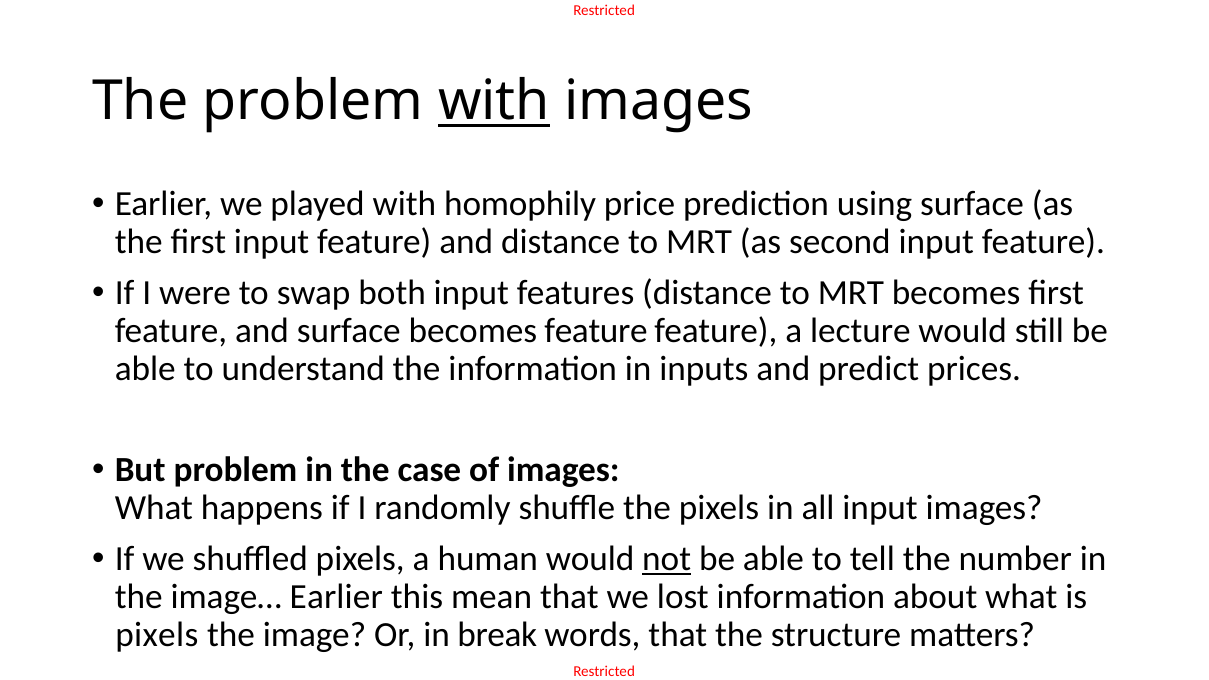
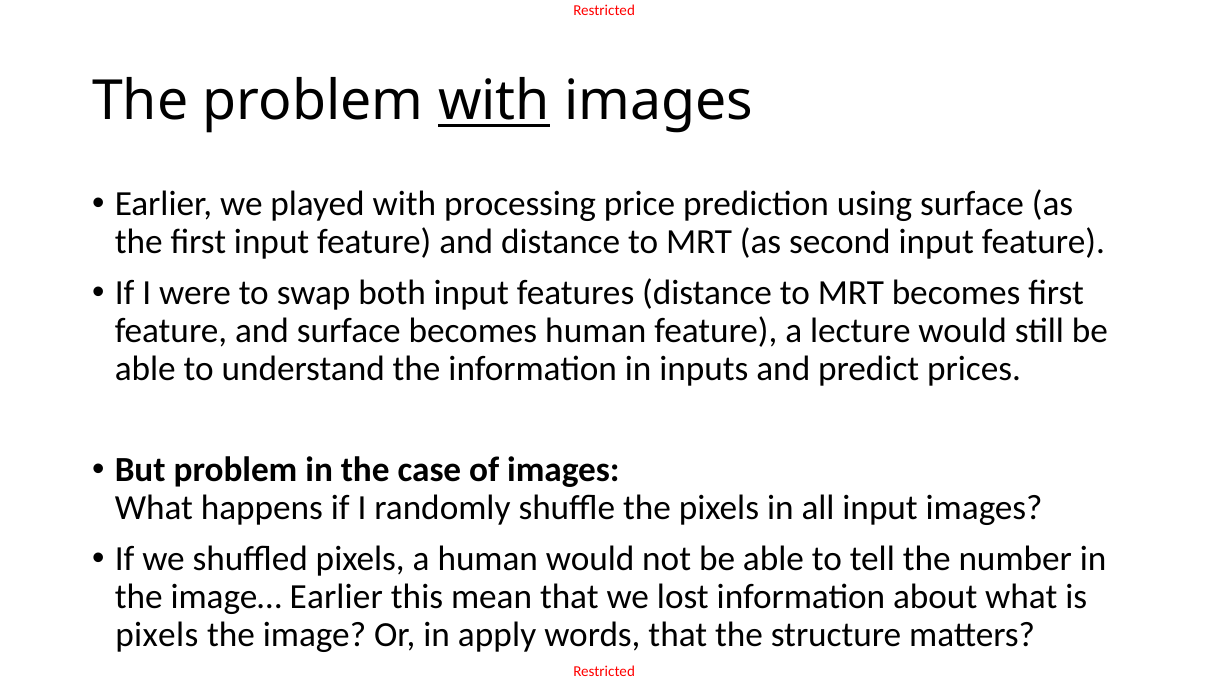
homophily: homophily -> processing (520, 204)
becomes feature: feature -> human (596, 331)
not underline: present -> none (667, 559)
break: break -> apply (497, 635)
